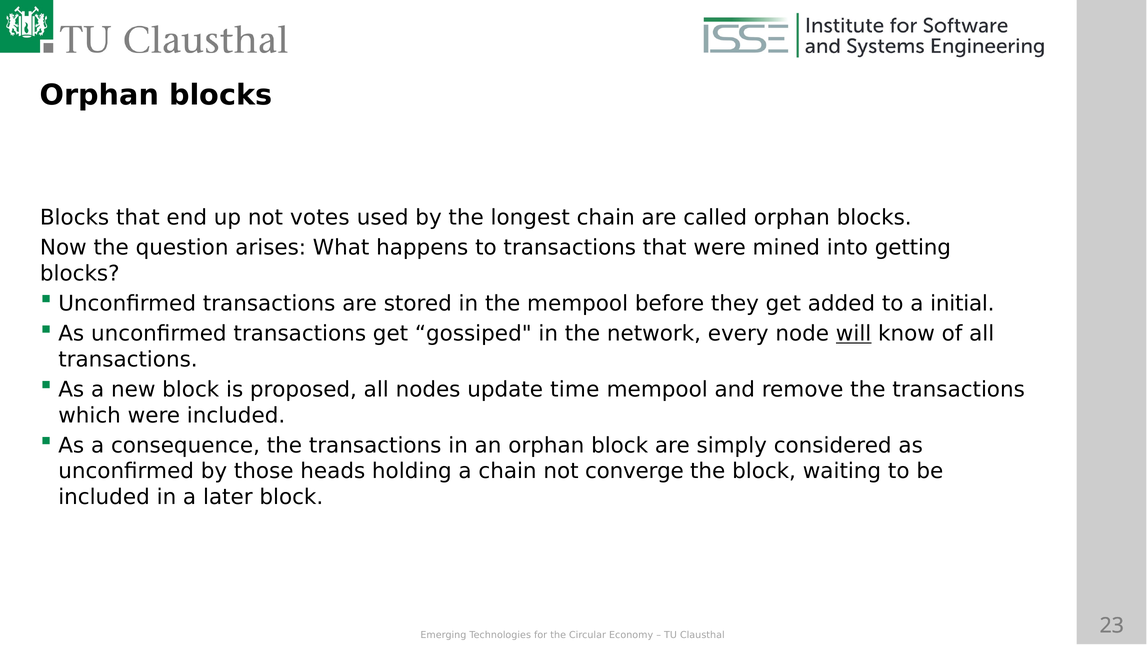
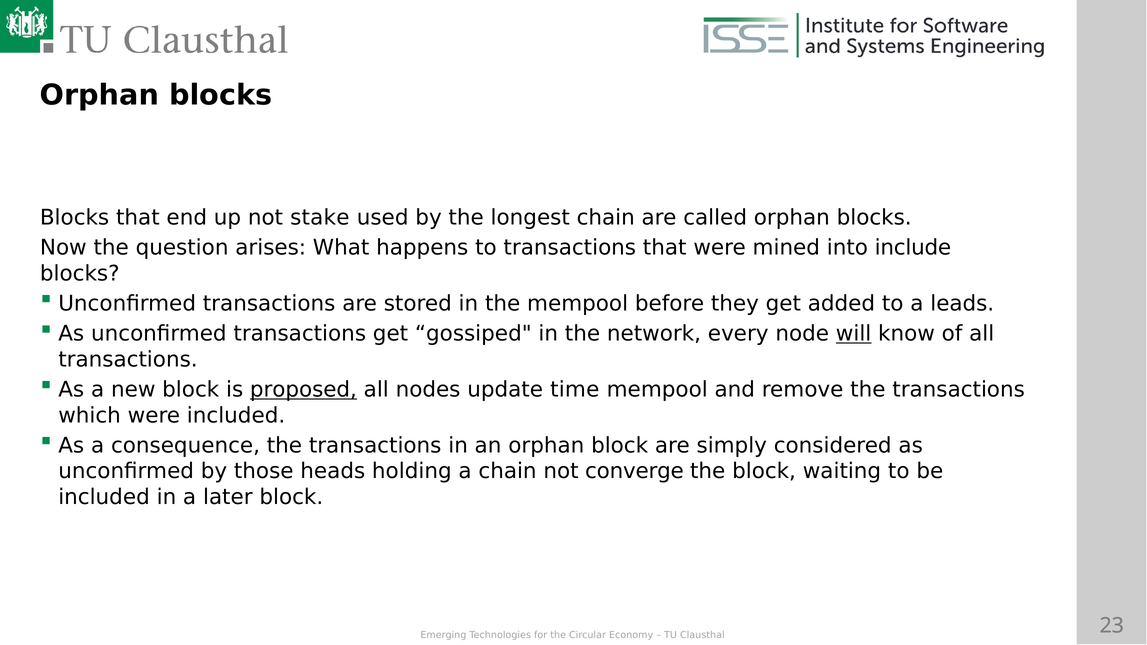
votes: votes -> stake (320, 218)
getting: getting -> include (913, 248)
initial: initial -> leads (962, 304)
proposed underline: none -> present (303, 390)
